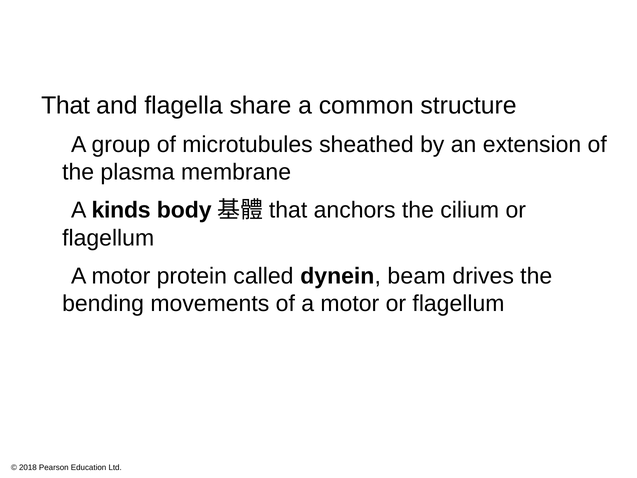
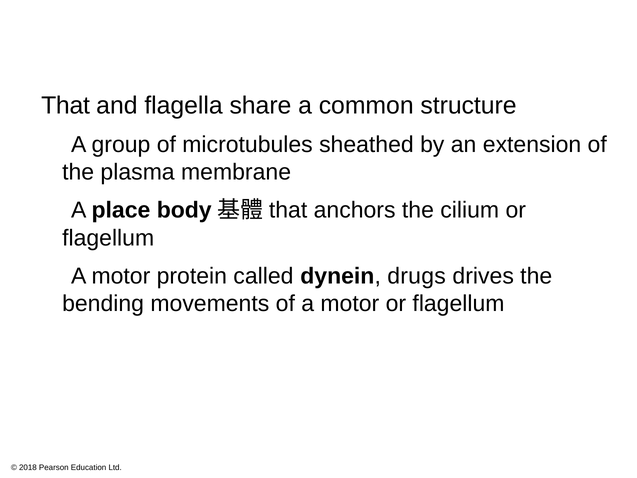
kinds: kinds -> place (121, 210)
beam: beam -> drugs (417, 276)
